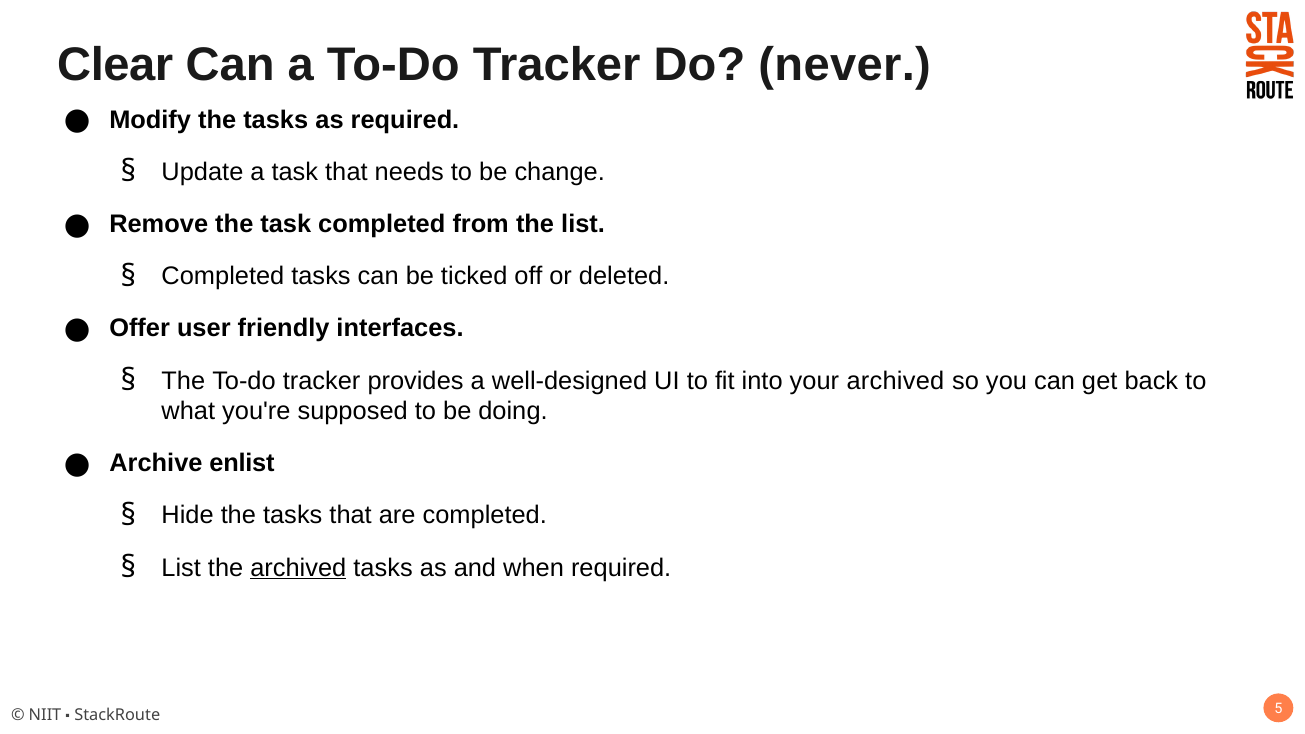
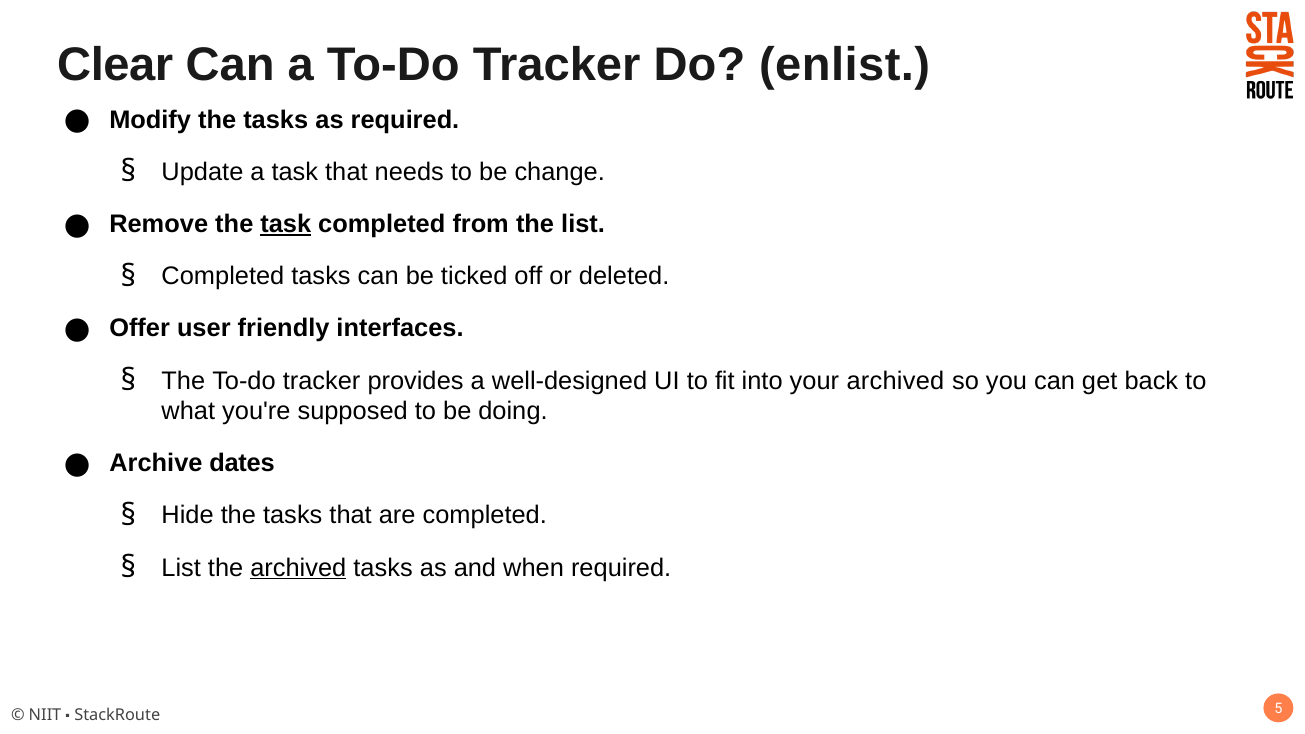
never: never -> enlist (845, 65)
task underline: none -> present (286, 224)
enlist: enlist -> dates (242, 463)
